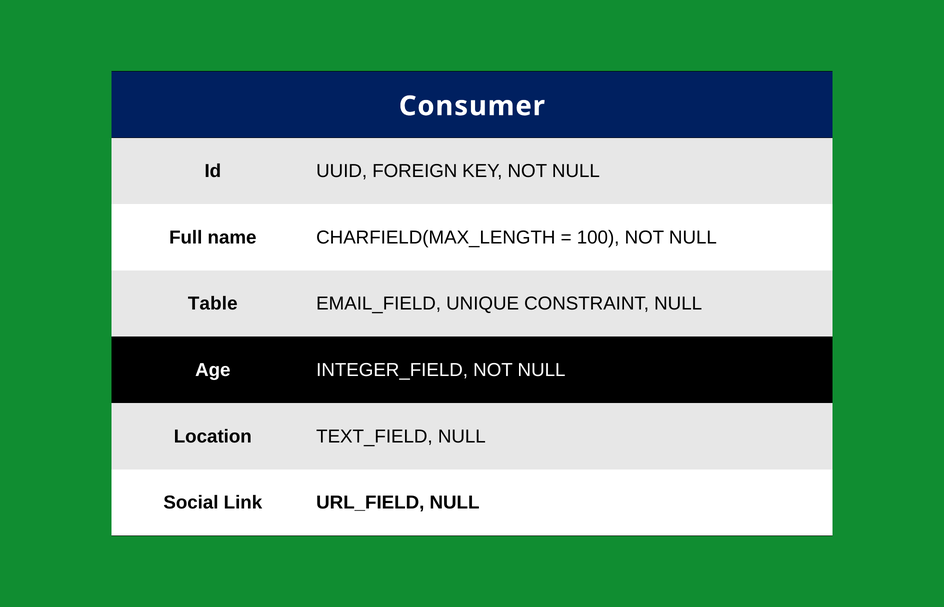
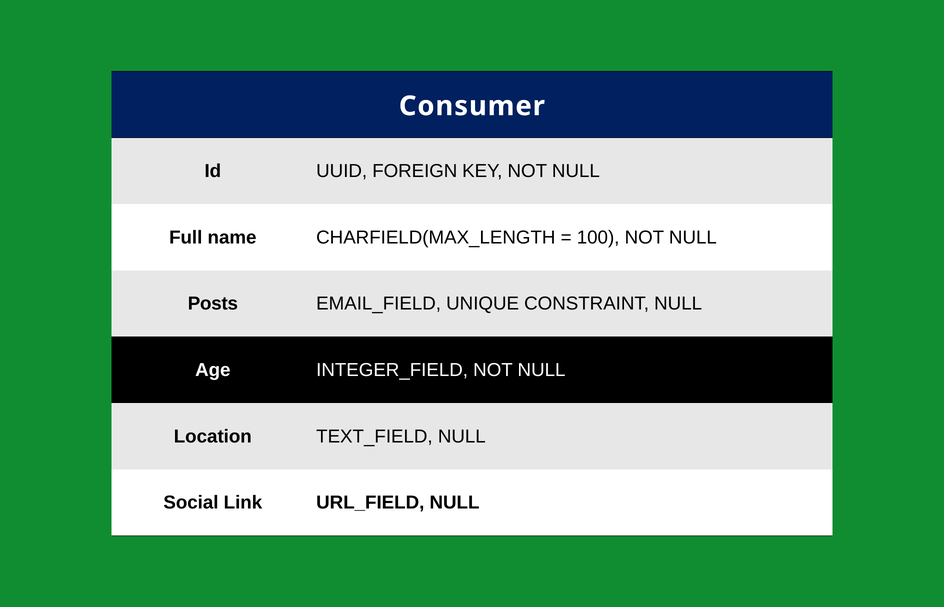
Table: Table -> Posts (213, 304)
